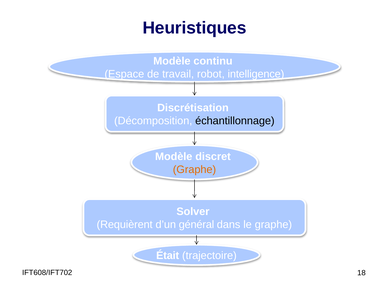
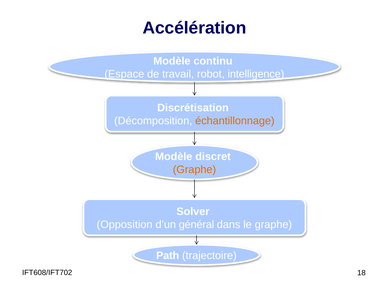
Heuristiques: Heuristiques -> Accélération (194, 28)
échantillonnage colour: black -> orange (235, 121)
Requièrent: Requièrent -> Opposition (125, 224)
Était: Était -> Path (168, 255)
